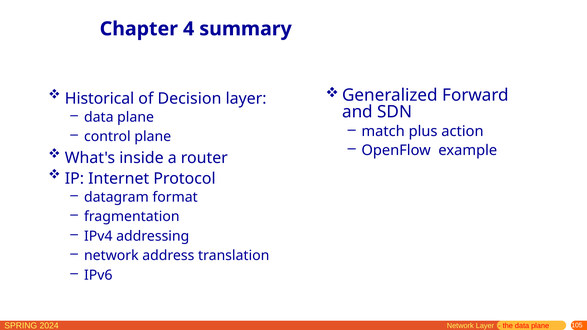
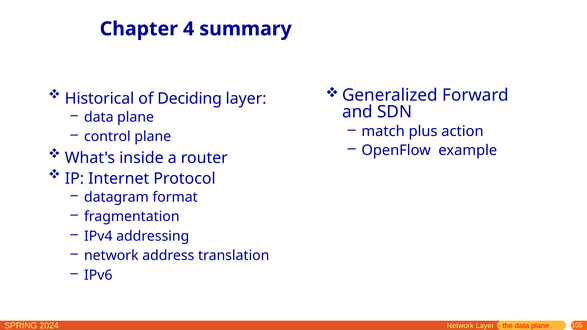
Decision: Decision -> Deciding (190, 99)
